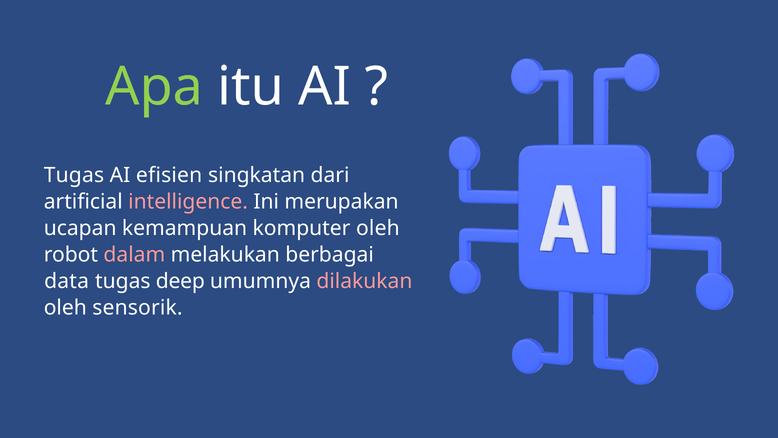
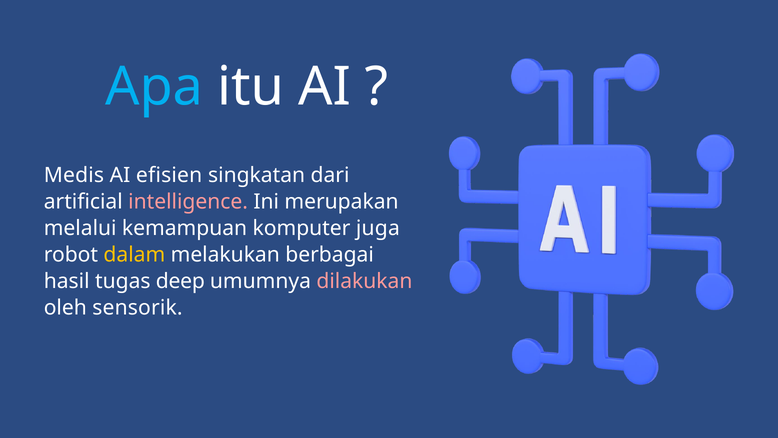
Apa colour: light green -> light blue (154, 87)
Tugas: Tugas -> Medis (74, 175)
ucapan: ucapan -> melalui (80, 228)
komputer oleh: oleh -> juga (378, 228)
dalam colour: pink -> yellow (134, 255)
data: data -> hasil (67, 281)
